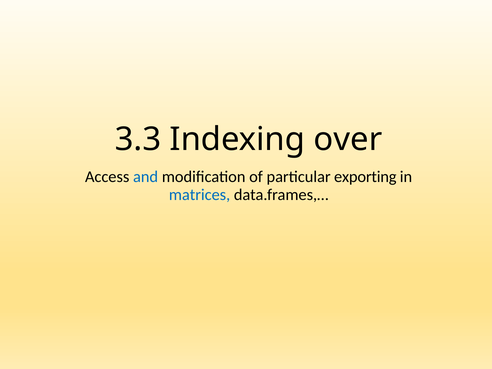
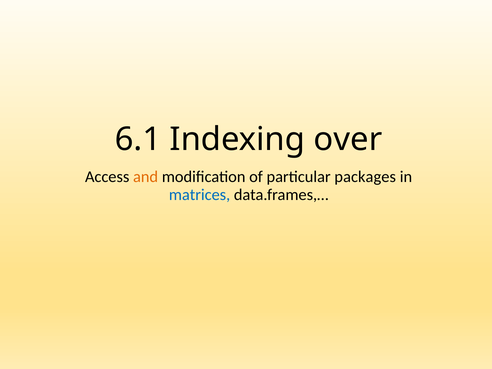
3.3: 3.3 -> 6.1 (138, 139)
and colour: blue -> orange (146, 177)
exporting: exporting -> packages (365, 177)
